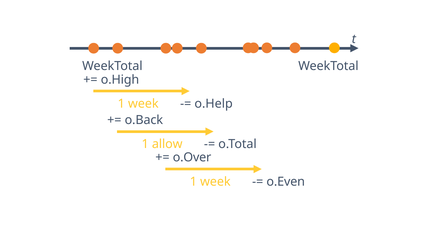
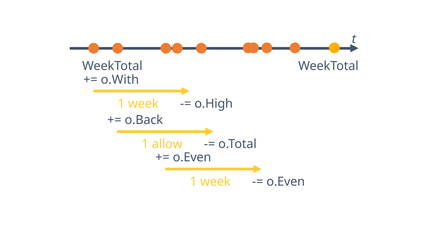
o.High: o.High -> o.With (120, 79)
o.Help: o.Help -> o.High (214, 104)
o.Over: o.Over -> o.Even (192, 157)
